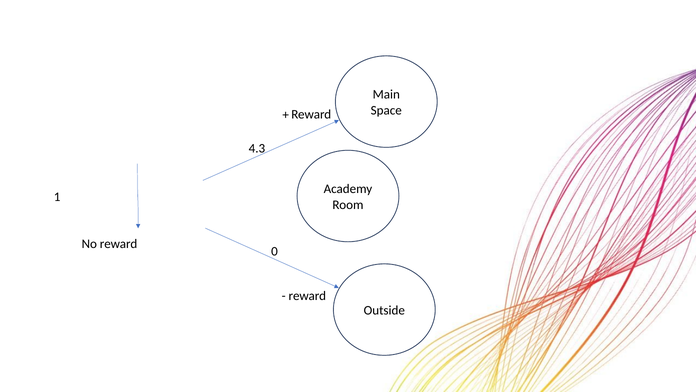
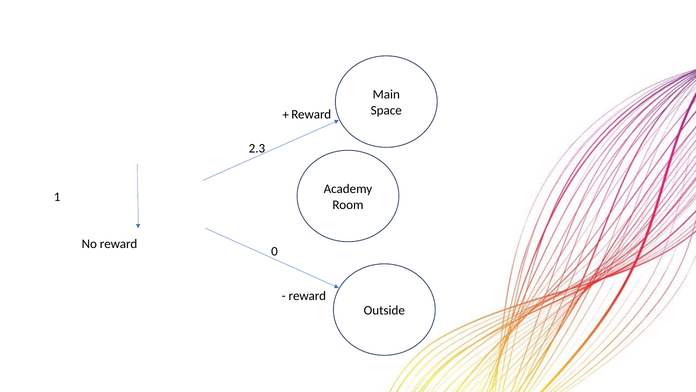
4.3: 4.3 -> 2.3 (257, 148)
